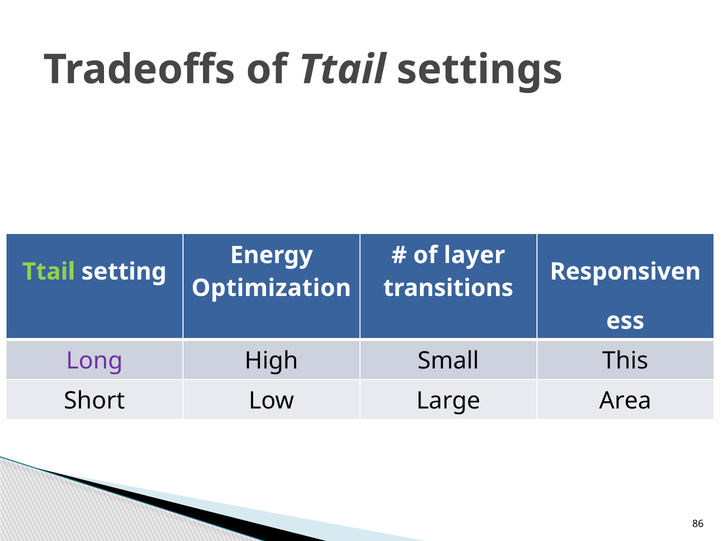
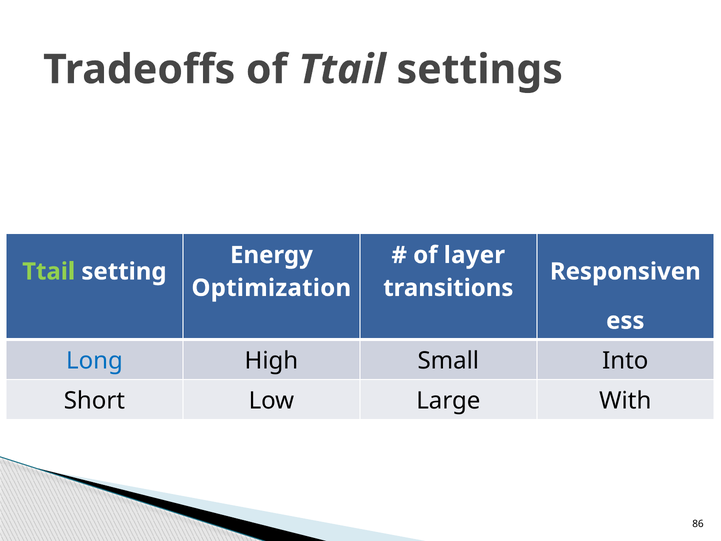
Long colour: purple -> blue (94, 361)
This: This -> Into (625, 361)
Area: Area -> With (625, 401)
